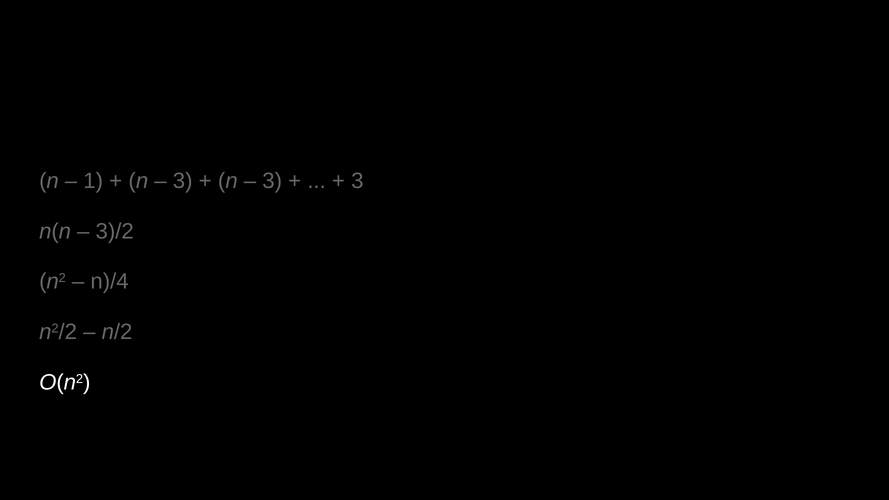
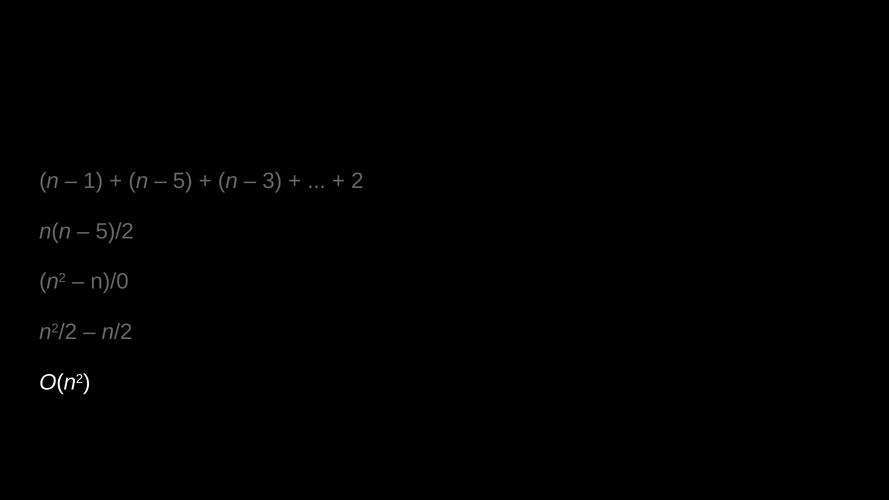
3: 3 -> 5 (183, 181)
3: 3 -> 2 (357, 181)
3)/2: 3)/2 -> 5)/2 (115, 231)
n)/4: n)/4 -> n)/0 (110, 282)
